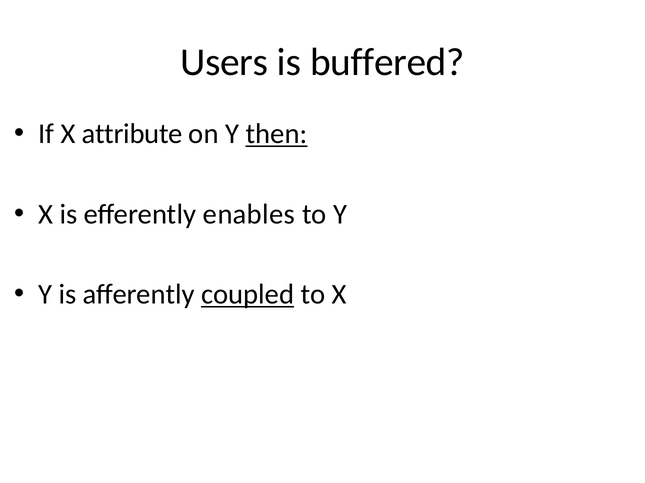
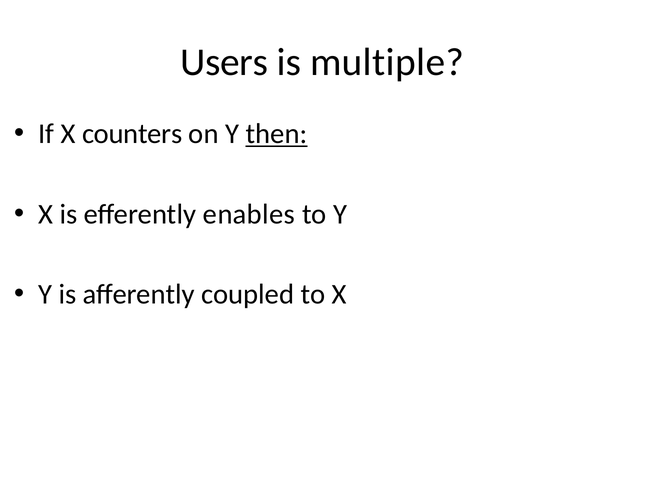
buffered: buffered -> multiple (387, 62)
attribute: attribute -> counters (132, 134)
coupled underline: present -> none (248, 295)
